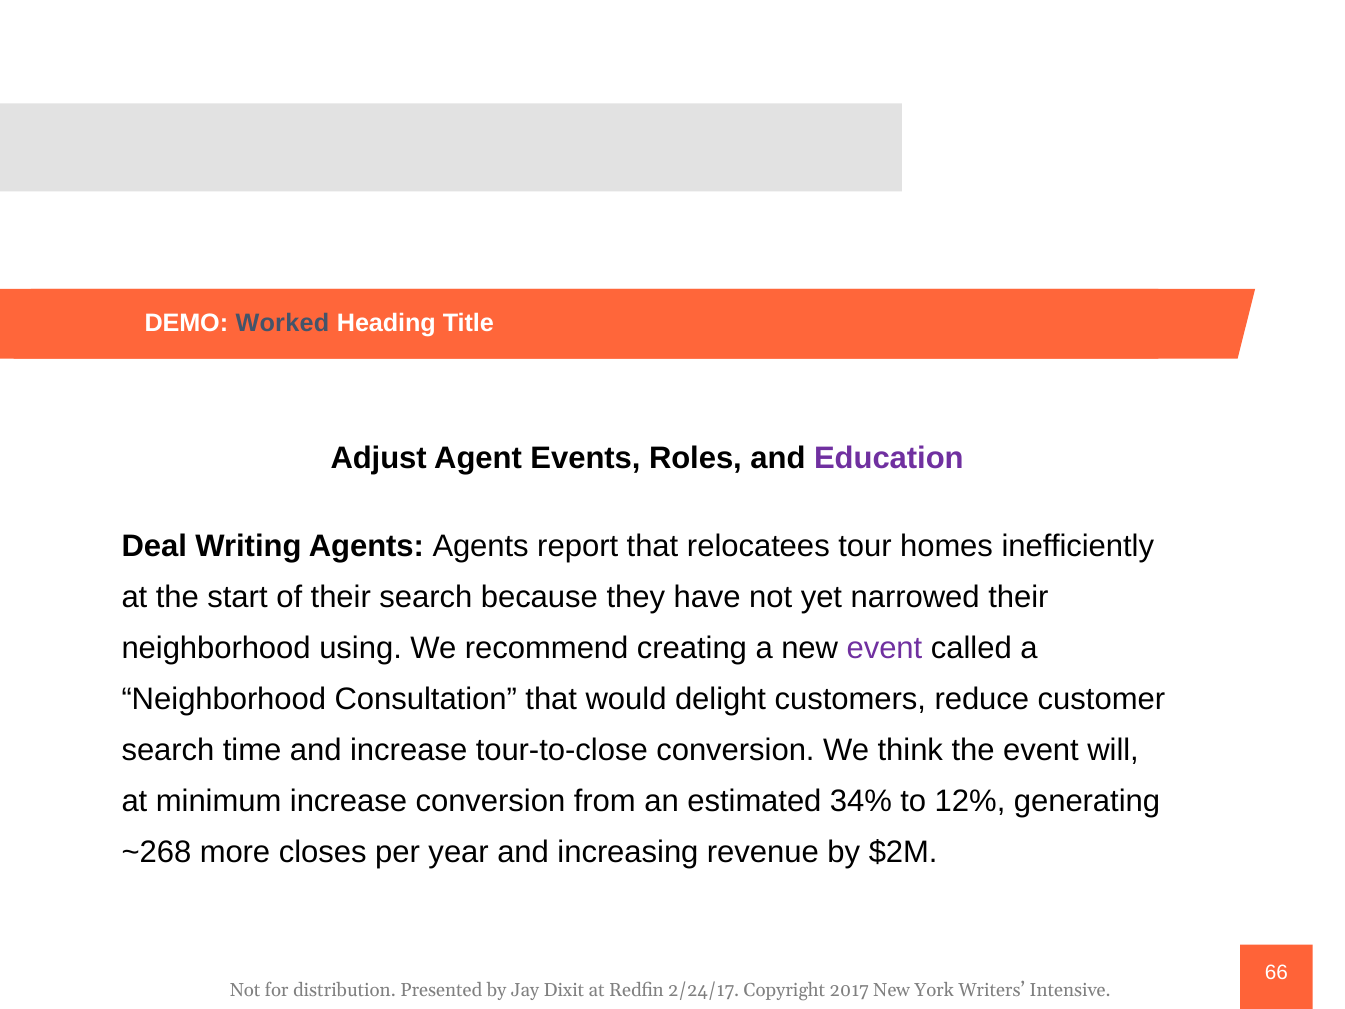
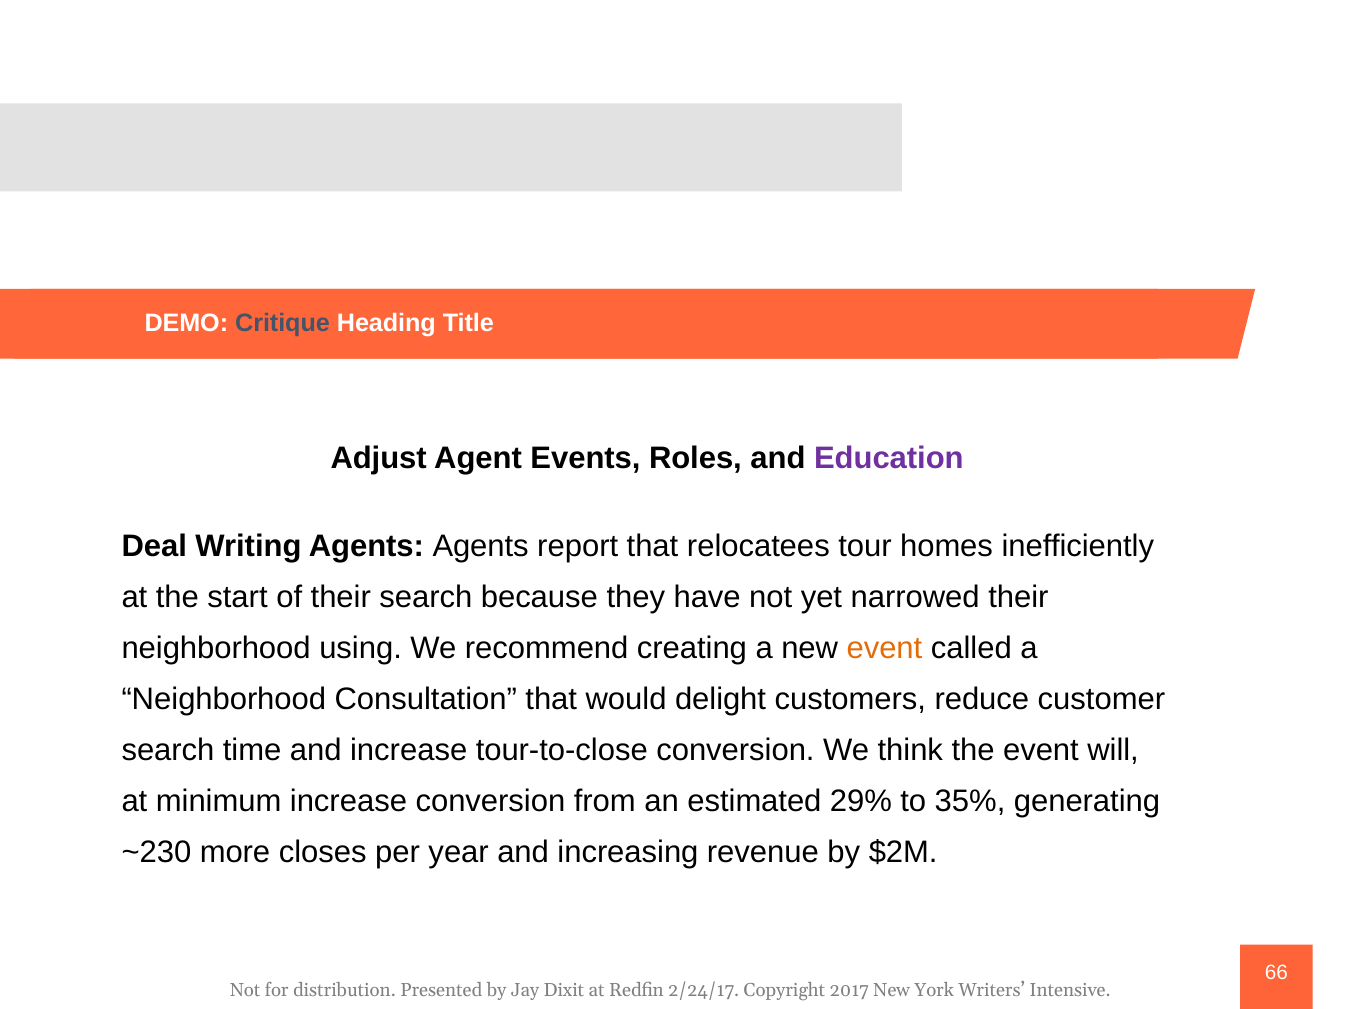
Worked: Worked -> Critique (283, 323)
event colour: purple -> orange (884, 648)
34%: 34% -> 29% (861, 801)
12%: 12% -> 35% (970, 801)
~268: ~268 -> ~230 (156, 852)
